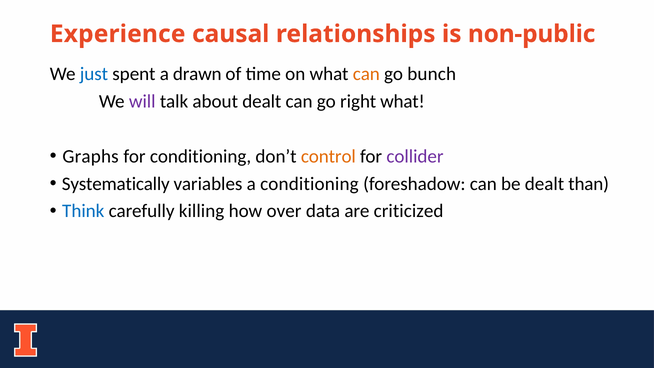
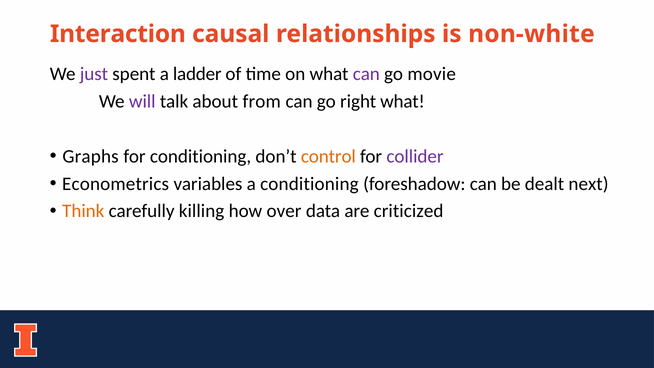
Experience: Experience -> Interaction (118, 34)
non-public: non-public -> non-white (531, 34)
just colour: blue -> purple (94, 74)
drawn: drawn -> ladder (197, 74)
can colour: orange -> purple (366, 74)
bunch: bunch -> movie (432, 74)
about dealt: dealt -> from (262, 101)
Systematically: Systematically -> Econometrics (116, 184)
than: than -> next (589, 184)
Think colour: blue -> orange (83, 211)
